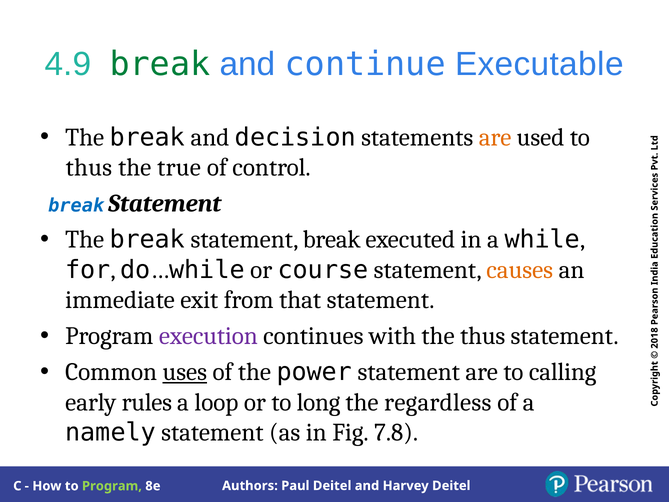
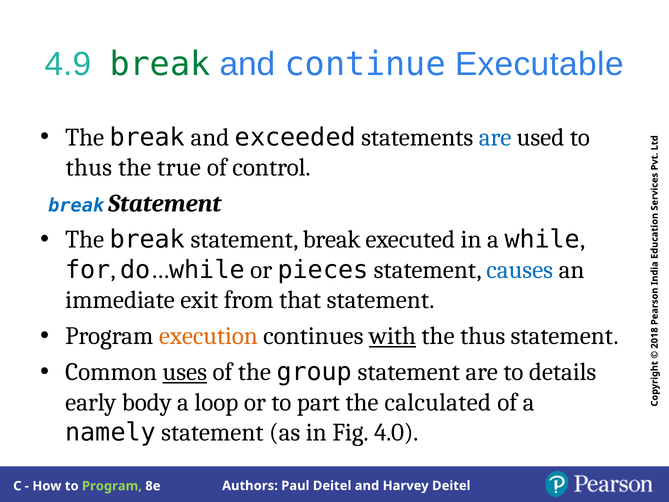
decision: decision -> exceeded (295, 137)
are colour: orange -> blue (495, 137)
course: course -> pieces (323, 270)
causes colour: orange -> blue (520, 270)
execution colour: purple -> orange (208, 336)
with underline: none -> present (392, 336)
power: power -> group (314, 372)
calling: calling -> details (563, 372)
rules: rules -> body (147, 402)
long: long -> part (318, 402)
regardless: regardless -> calculated (438, 402)
7.8: 7.8 -> 4.0 (396, 432)
